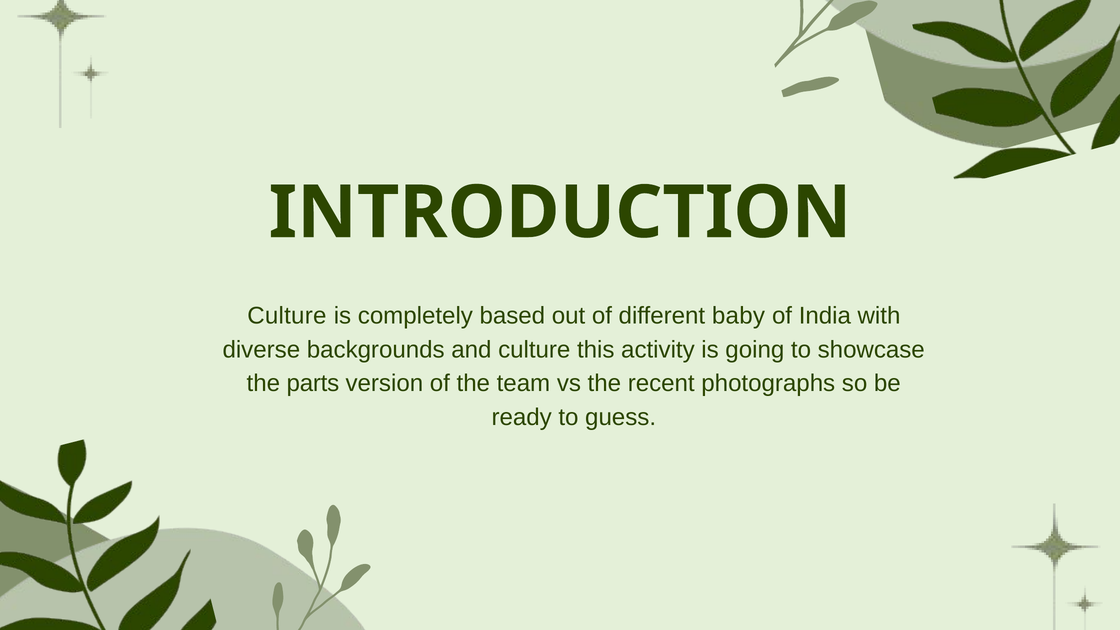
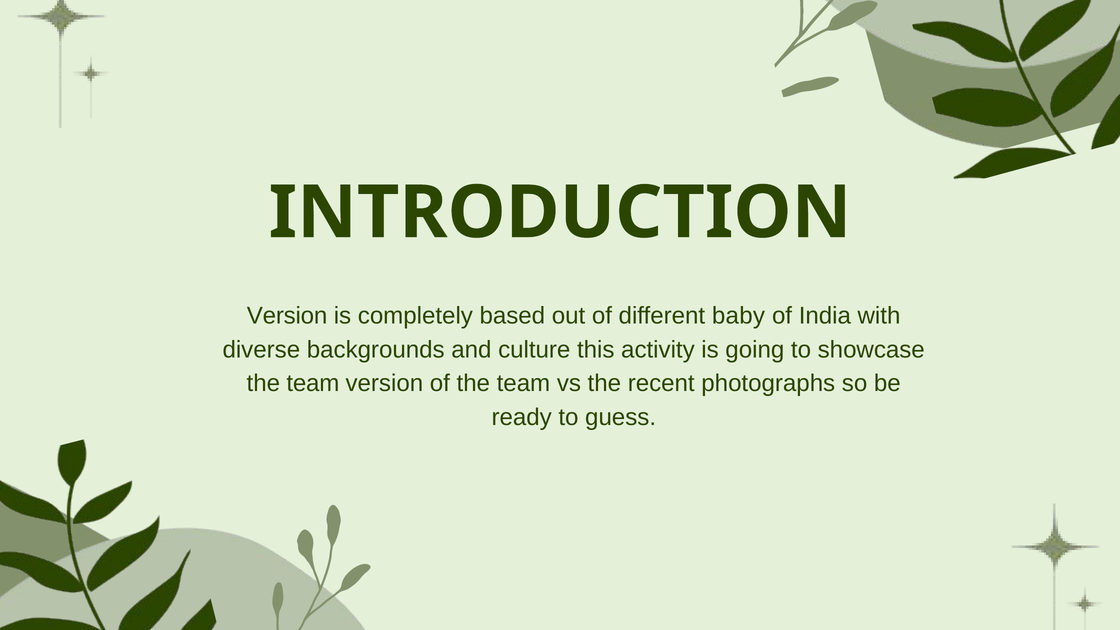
Culture: Culture -> Version (287, 316)
parts: parts -> team (313, 383)
